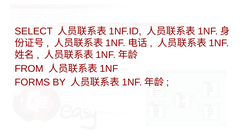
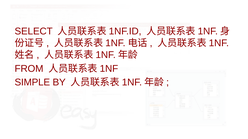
FORMS: FORMS -> SIMPLE (32, 82)
